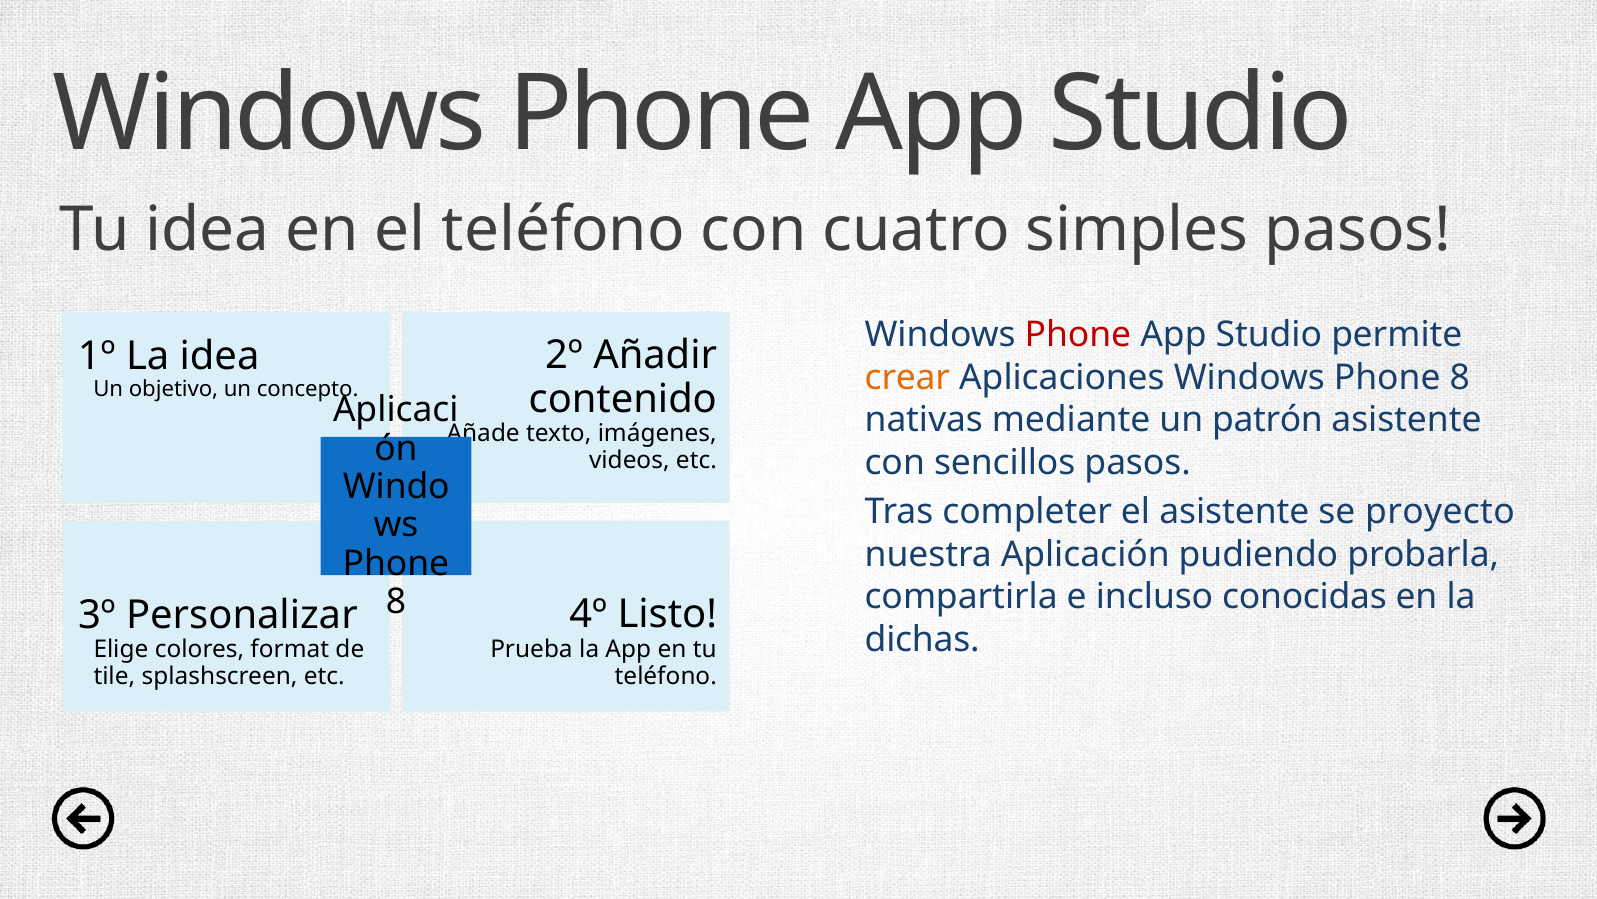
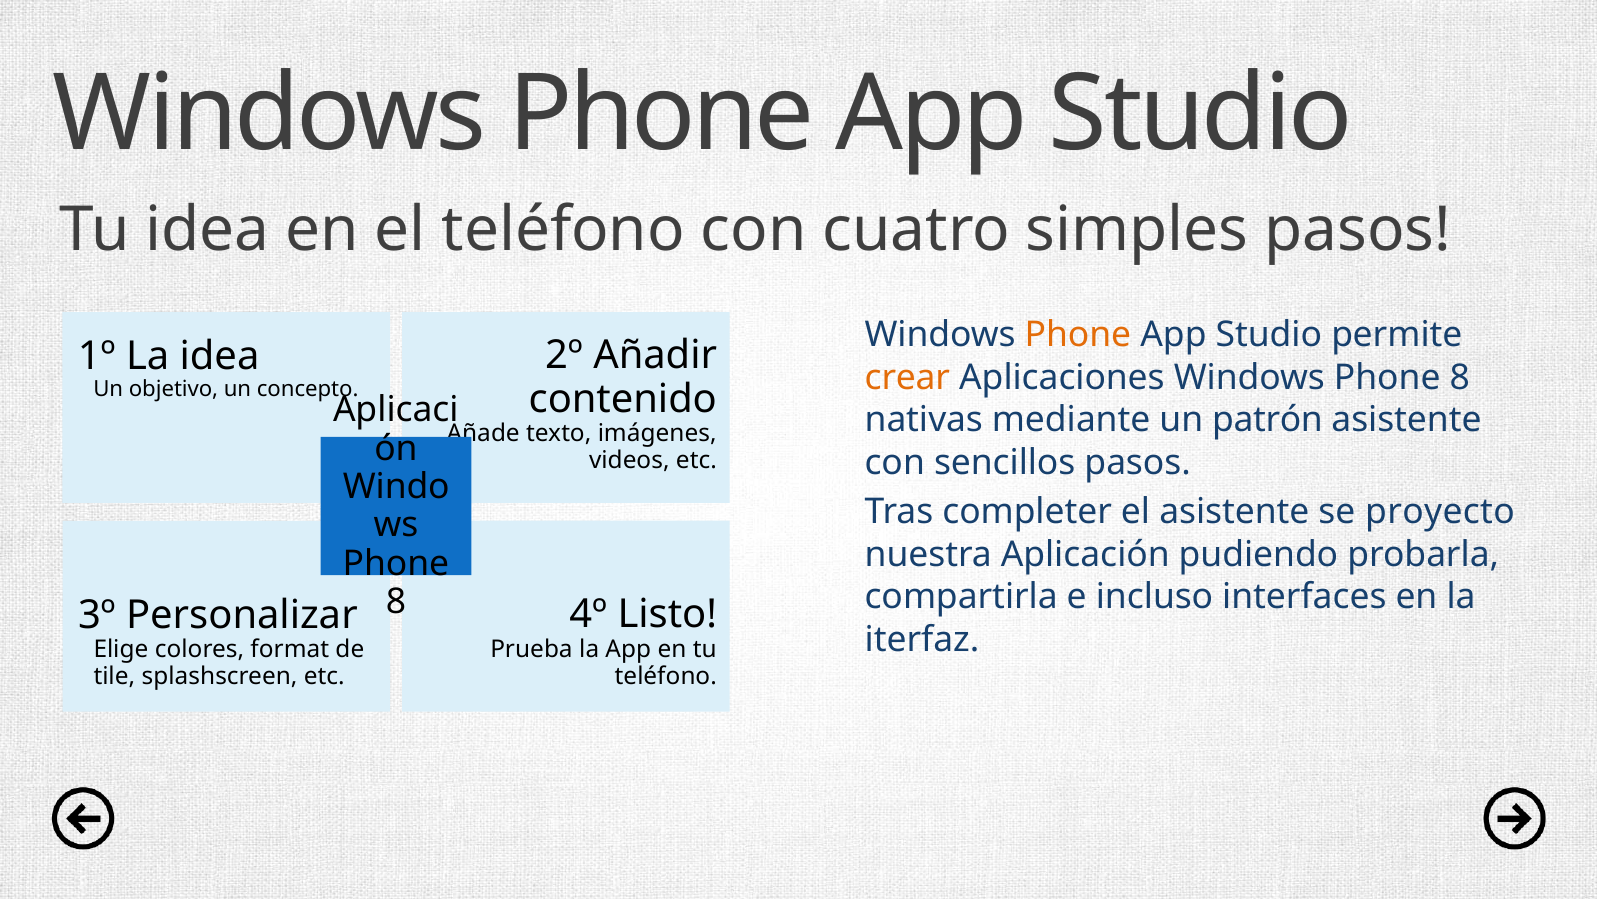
Phone colour: red -> orange (1078, 335)
conocidas: conocidas -> interfaces (1304, 597)
dichas: dichas -> iterfaz (922, 639)
